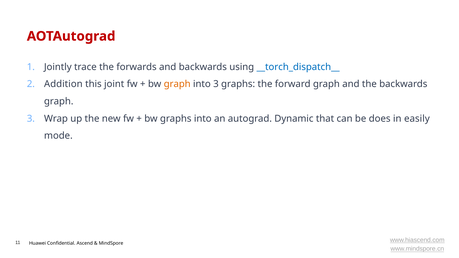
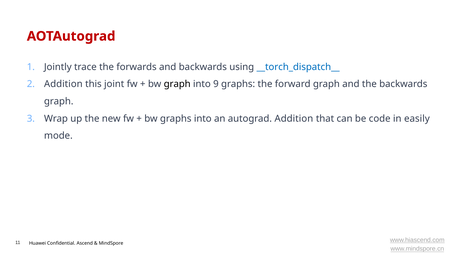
graph colour: orange -> black (177, 84)
into 3: 3 -> 9 (216, 84)
autograd Dynamic: Dynamic -> Addition (294, 119)
does: does -> code (380, 119)
